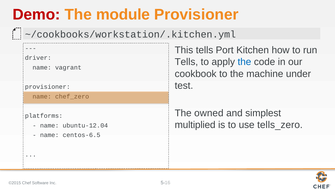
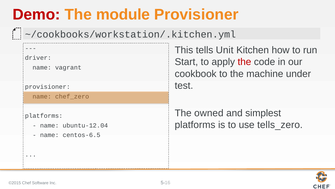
Port: Port -> Unit (225, 50)
Tells: Tells -> Start (186, 62)
the colour: blue -> red (244, 62)
multiplied: multiplied -> platforms (195, 125)
